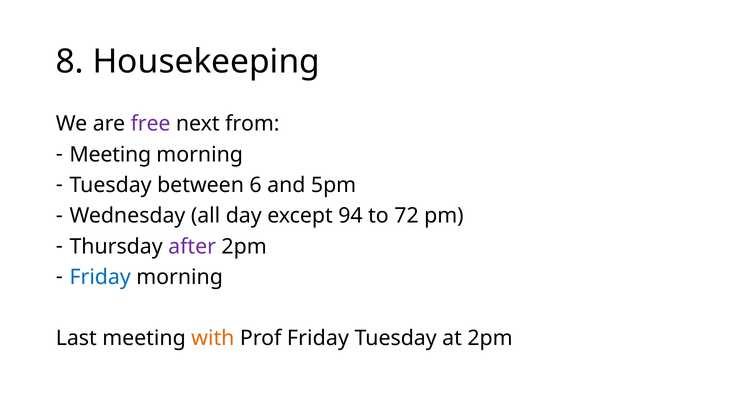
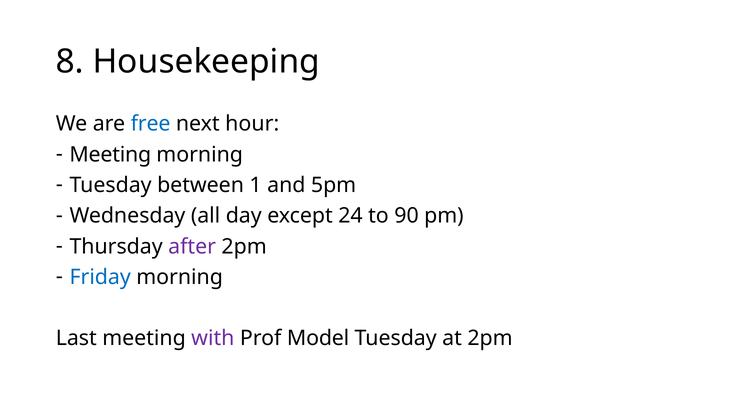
free colour: purple -> blue (151, 124)
from: from -> hour (252, 124)
6: 6 -> 1 (256, 185)
94: 94 -> 24 (350, 216)
72: 72 -> 90 (407, 216)
with colour: orange -> purple (213, 338)
Prof Friday: Friday -> Model (318, 338)
